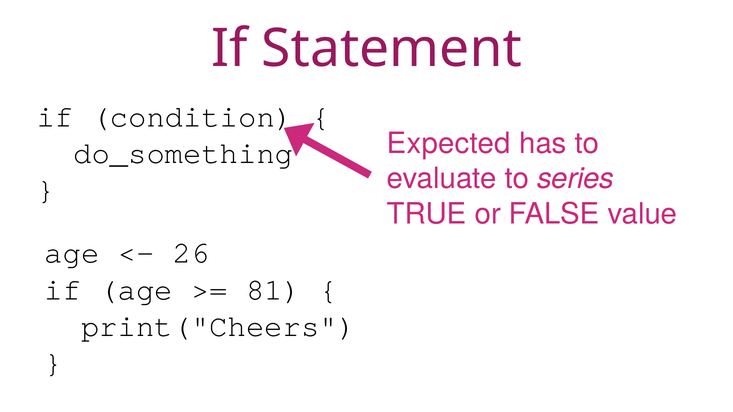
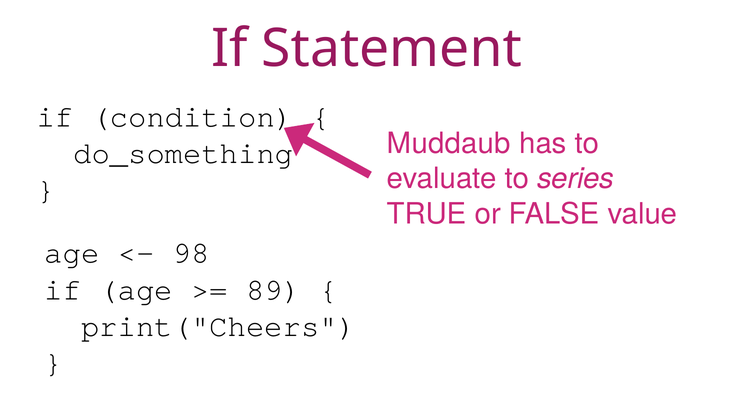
Expected: Expected -> Muddaub (449, 144)
26: 26 -> 98 (191, 253)
81: 81 -> 89 (274, 290)
